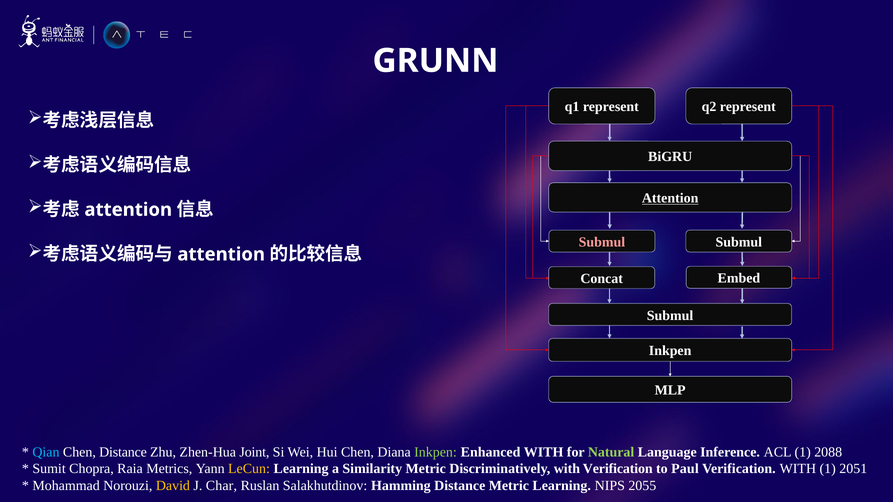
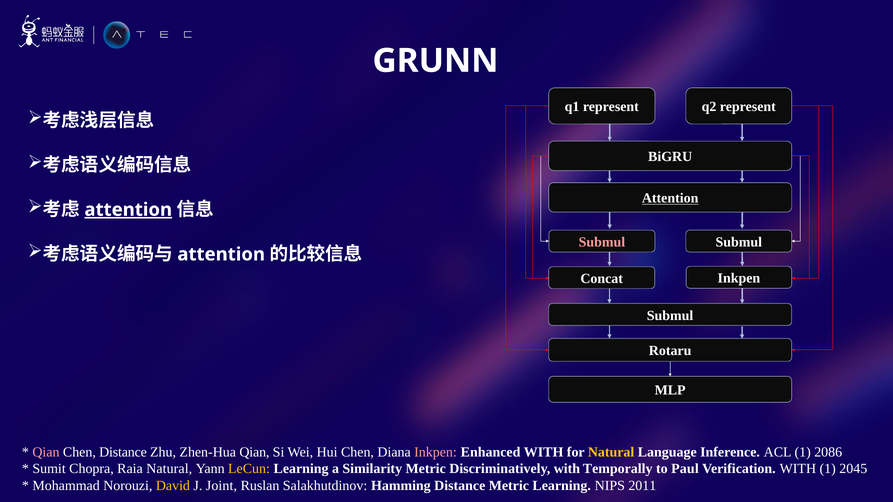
attention underline: none -> present (128, 210)
Concat Embed: Embed -> Inkpen (739, 278)
Inkpen: Inkpen -> Rotaru (670, 351)
Qian colour: light blue -> pink (46, 452)
Zhen-Hua Joint: Joint -> Qian (254, 452)
Inkpen colour: light green -> pink (436, 452)
Natural colour: light green -> yellow (611, 452)
2088: 2088 -> 2086 (828, 452)
Raia Metrics: Metrics -> Natural (169, 469)
with Verification: Verification -> Temporally (618, 469)
2051: 2051 -> 2045 (853, 469)
Char: Char -> Joint (221, 486)
2055: 2055 -> 2011 (642, 486)
